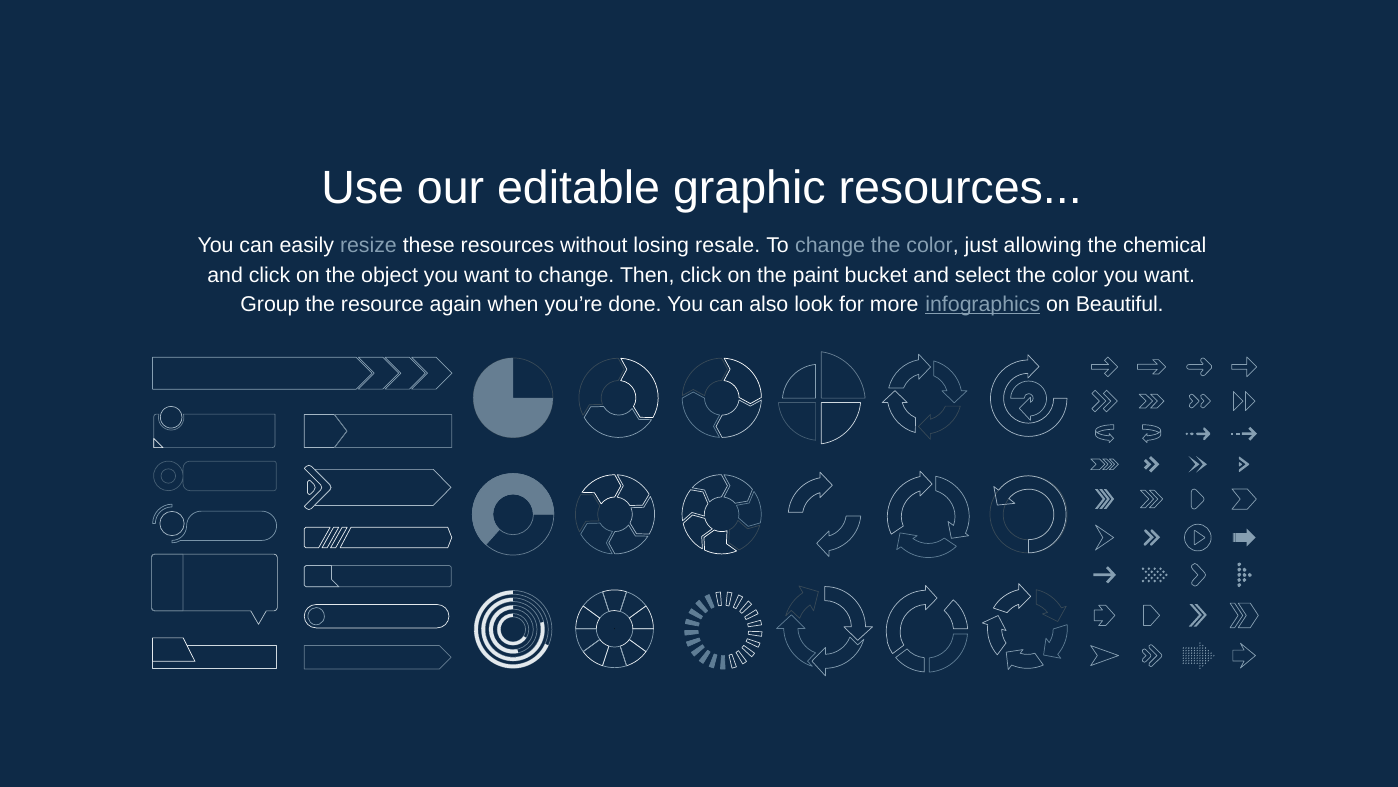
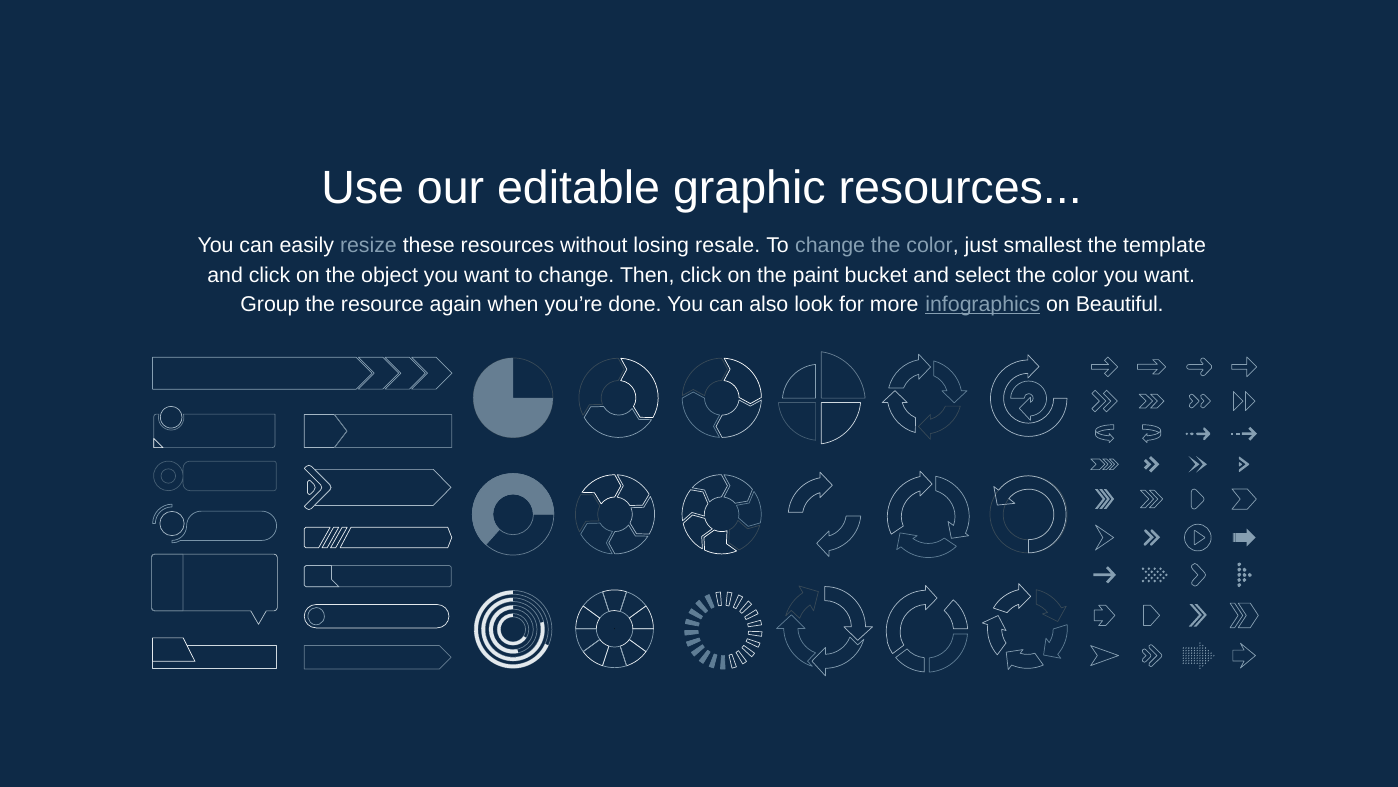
allowing: allowing -> smallest (1043, 245)
chemical: chemical -> template (1165, 245)
